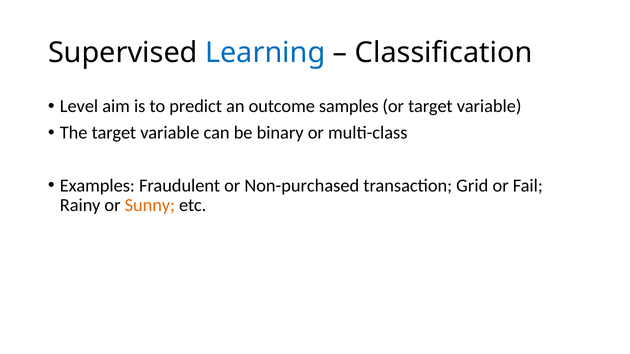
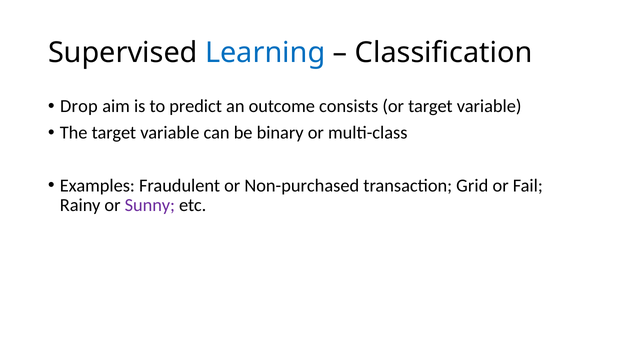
Level: Level -> Drop (79, 107)
samples: samples -> consists (349, 107)
Sunny colour: orange -> purple (150, 206)
